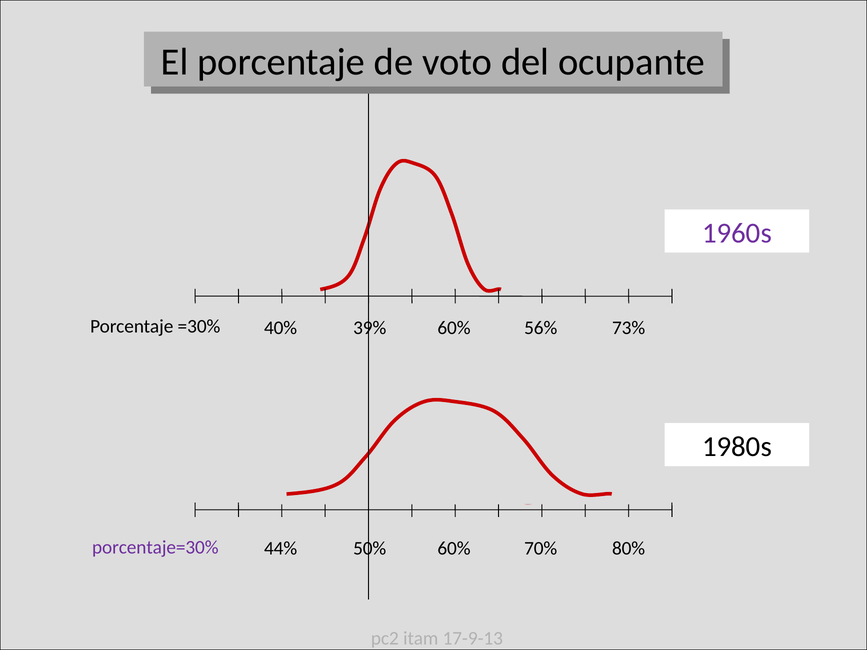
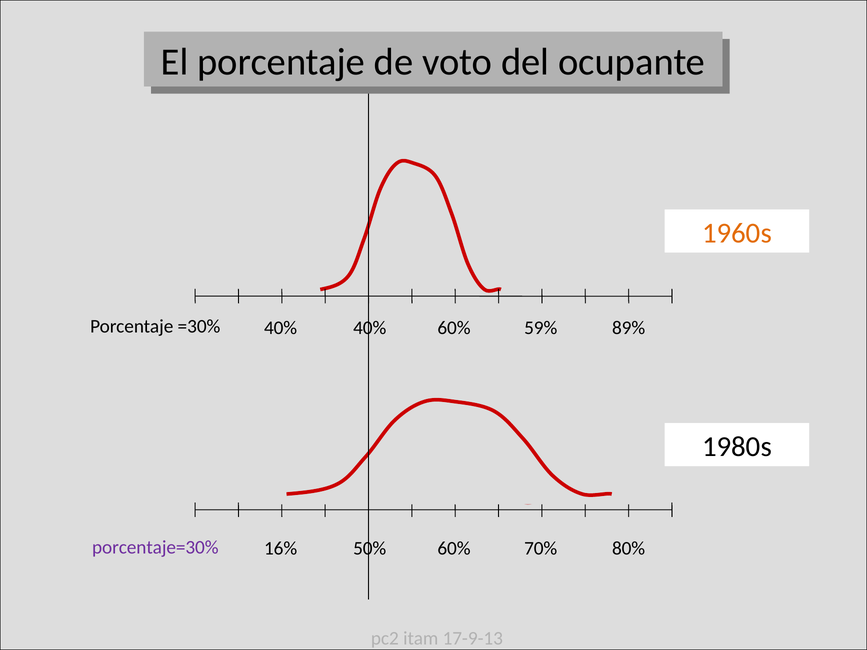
1960s colour: purple -> orange (737, 233)
73%: 73% -> 89% (629, 328)
40% 39%: 39% -> 40% (370, 328)
56%: 56% -> 59% (541, 328)
44%: 44% -> 16% (281, 549)
